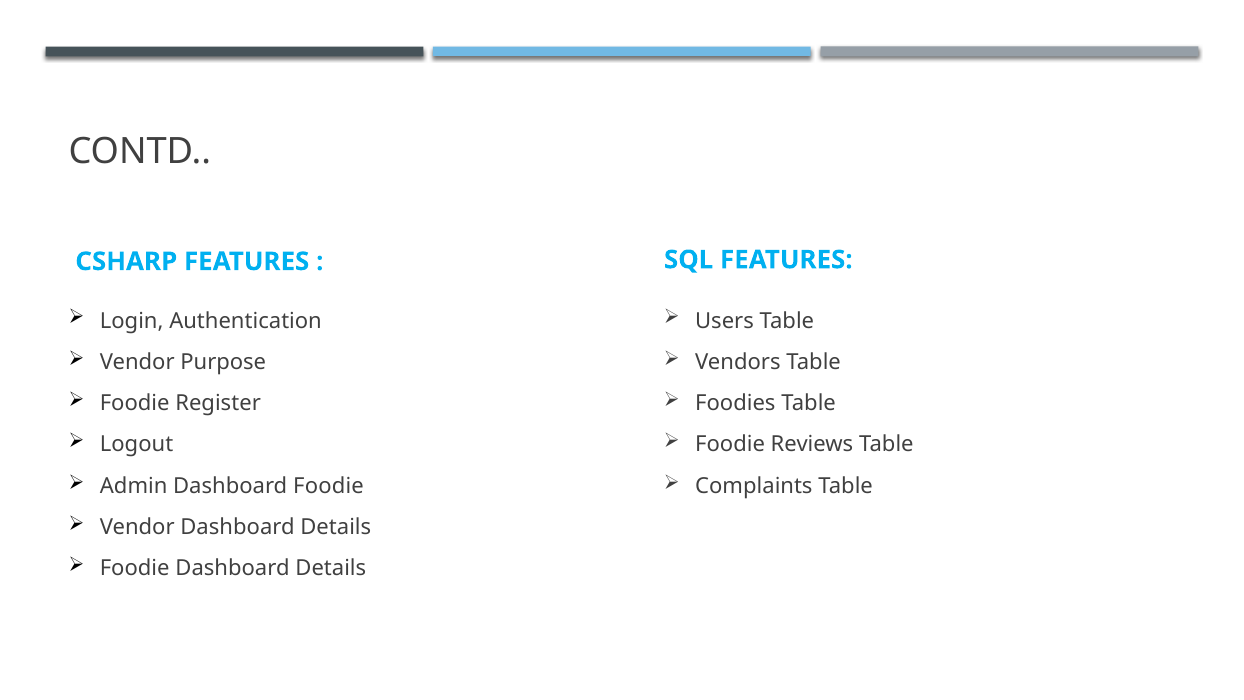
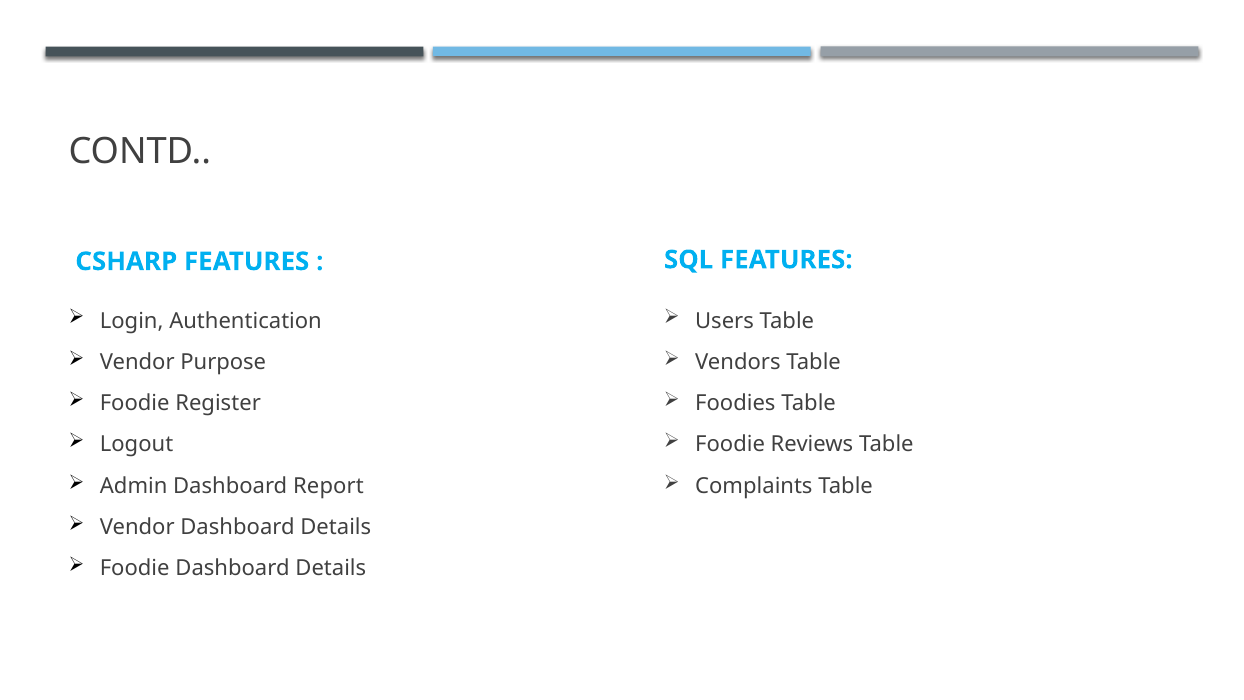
Dashboard Foodie: Foodie -> Report (329, 486)
